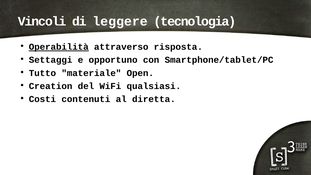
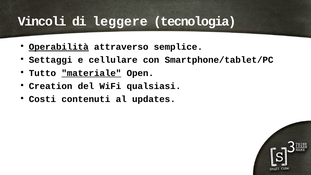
risposta: risposta -> semplice (178, 47)
opportuno: opportuno -> cellulare (113, 60)
materiale underline: none -> present (91, 73)
diretta: diretta -> updates (154, 99)
